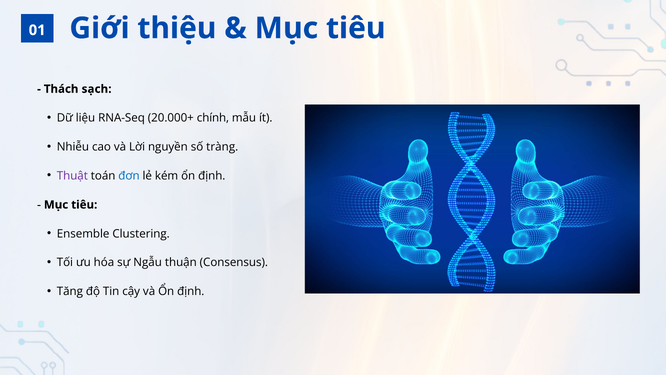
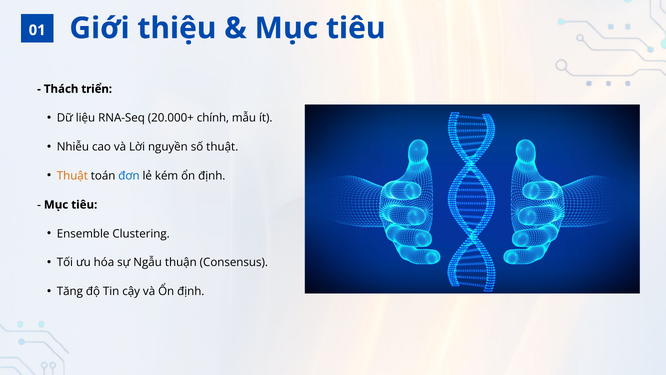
sạch: sạch -> triển (97, 89)
số tràng: tràng -> thuật (222, 147)
Thuật colour: purple -> orange (72, 176)
